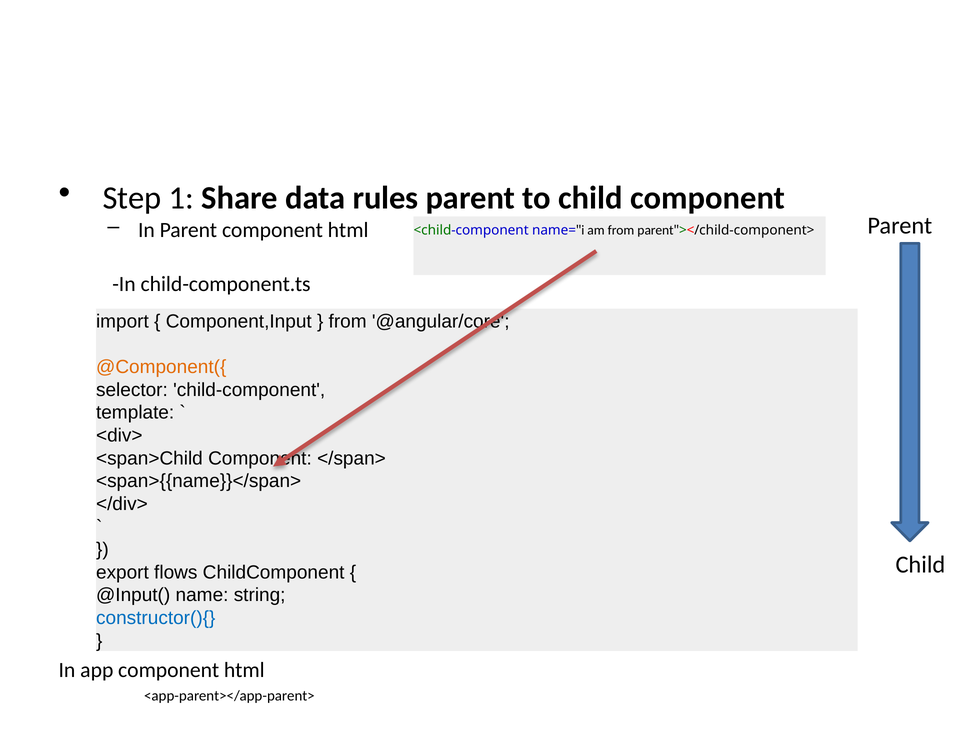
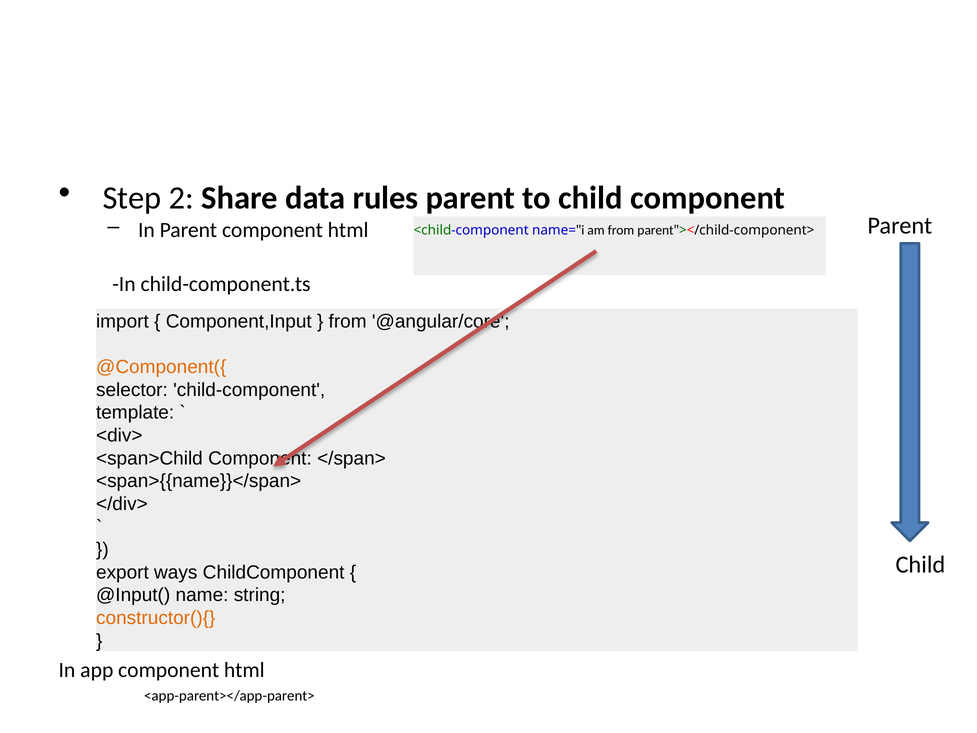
1: 1 -> 2 (181, 198)
flows: flows -> ways (176, 572)
constructor(){ colour: blue -> orange (156, 618)
